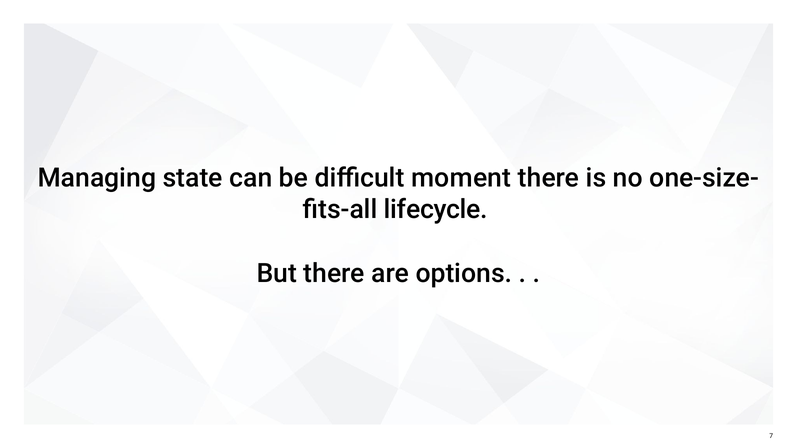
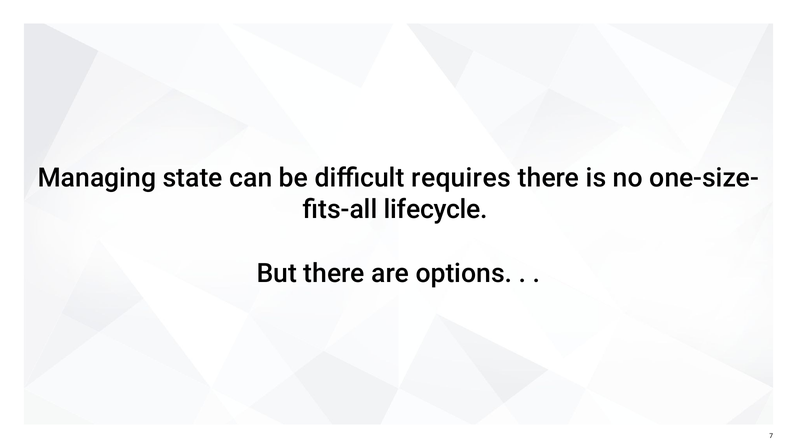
moment: moment -> requires (461, 178)
